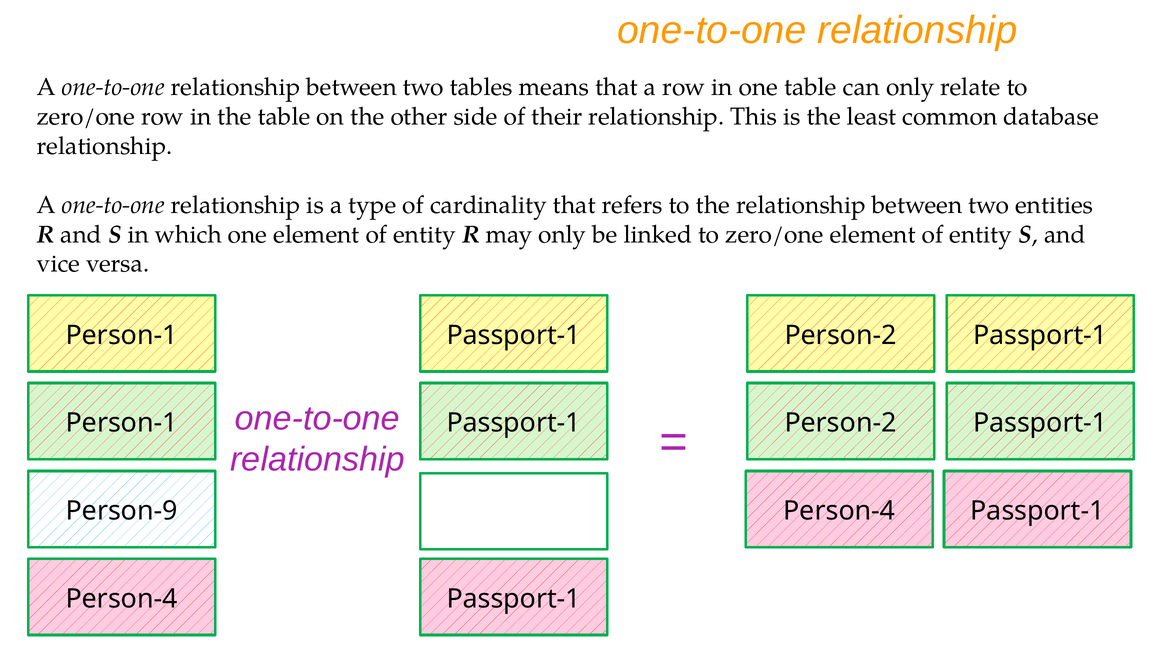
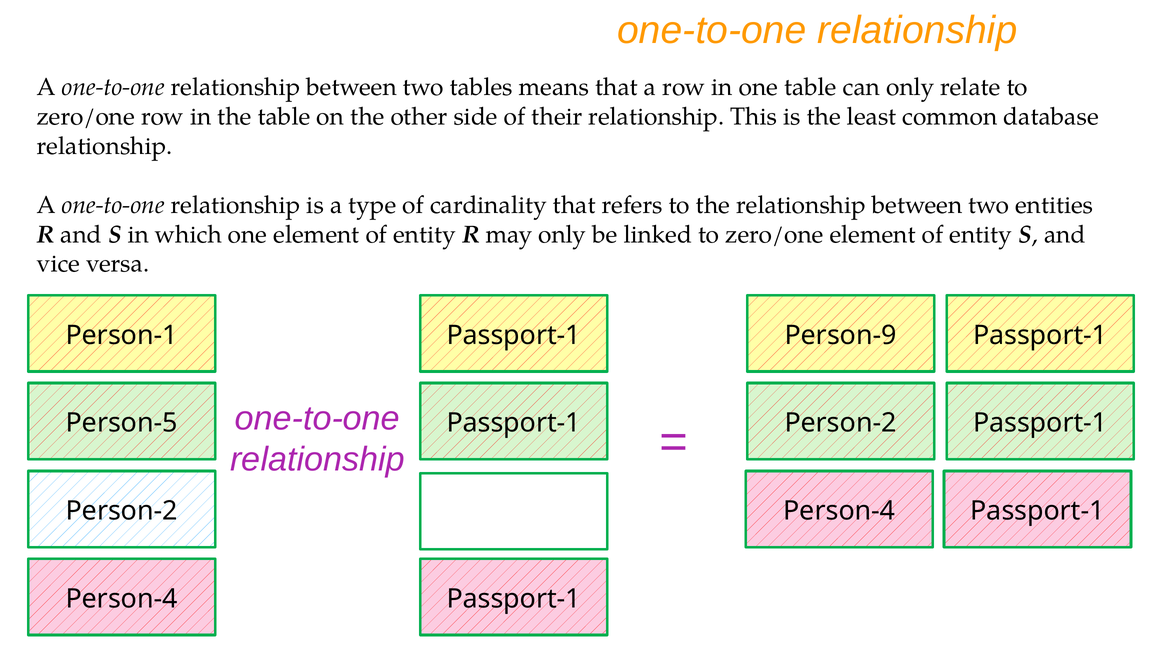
Person-2: Person-2 -> Person-9 (841, 335)
Person-1: Person-1 -> Person-5 (122, 423)
Person-9: Person-9 -> Person-2 (122, 511)
